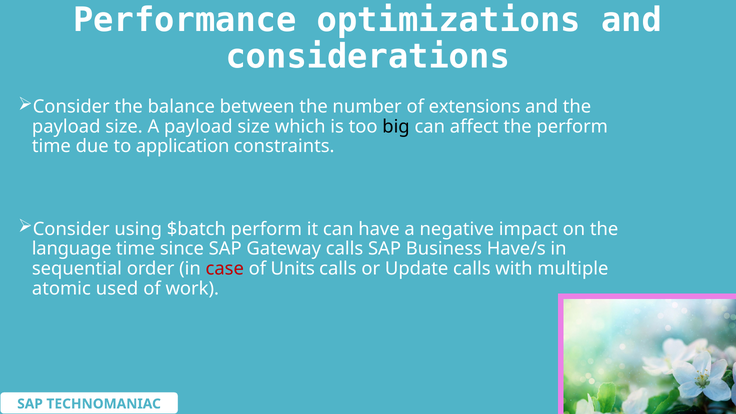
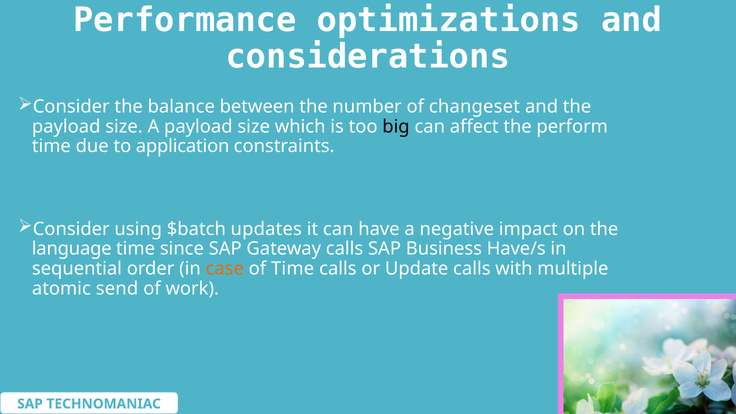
extensions: extensions -> changeset (474, 107)
$batch perform: perform -> updates (266, 229)
case colour: red -> orange (225, 269)
of Units: Units -> Time (293, 269)
used: used -> send (117, 289)
